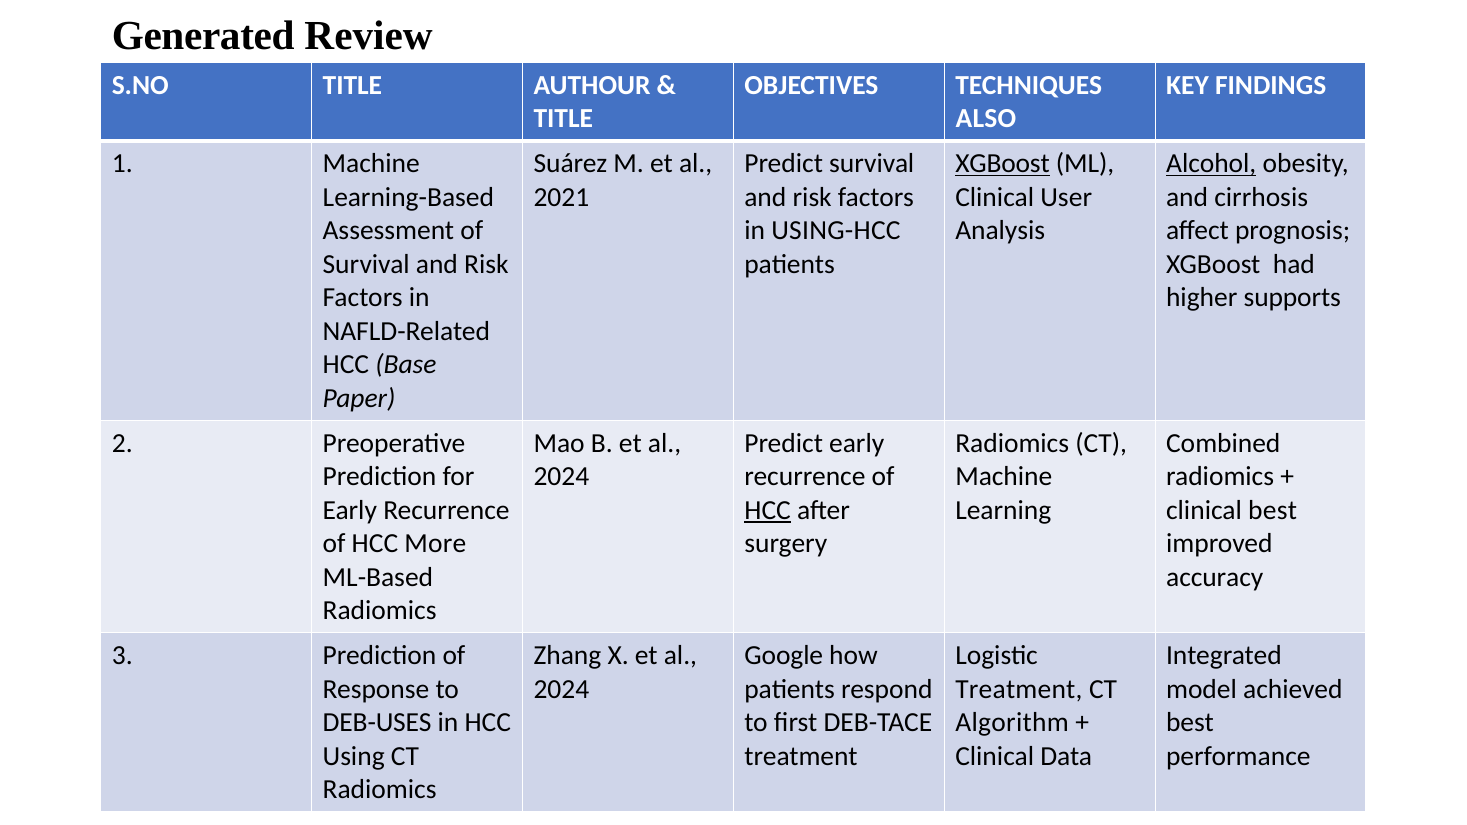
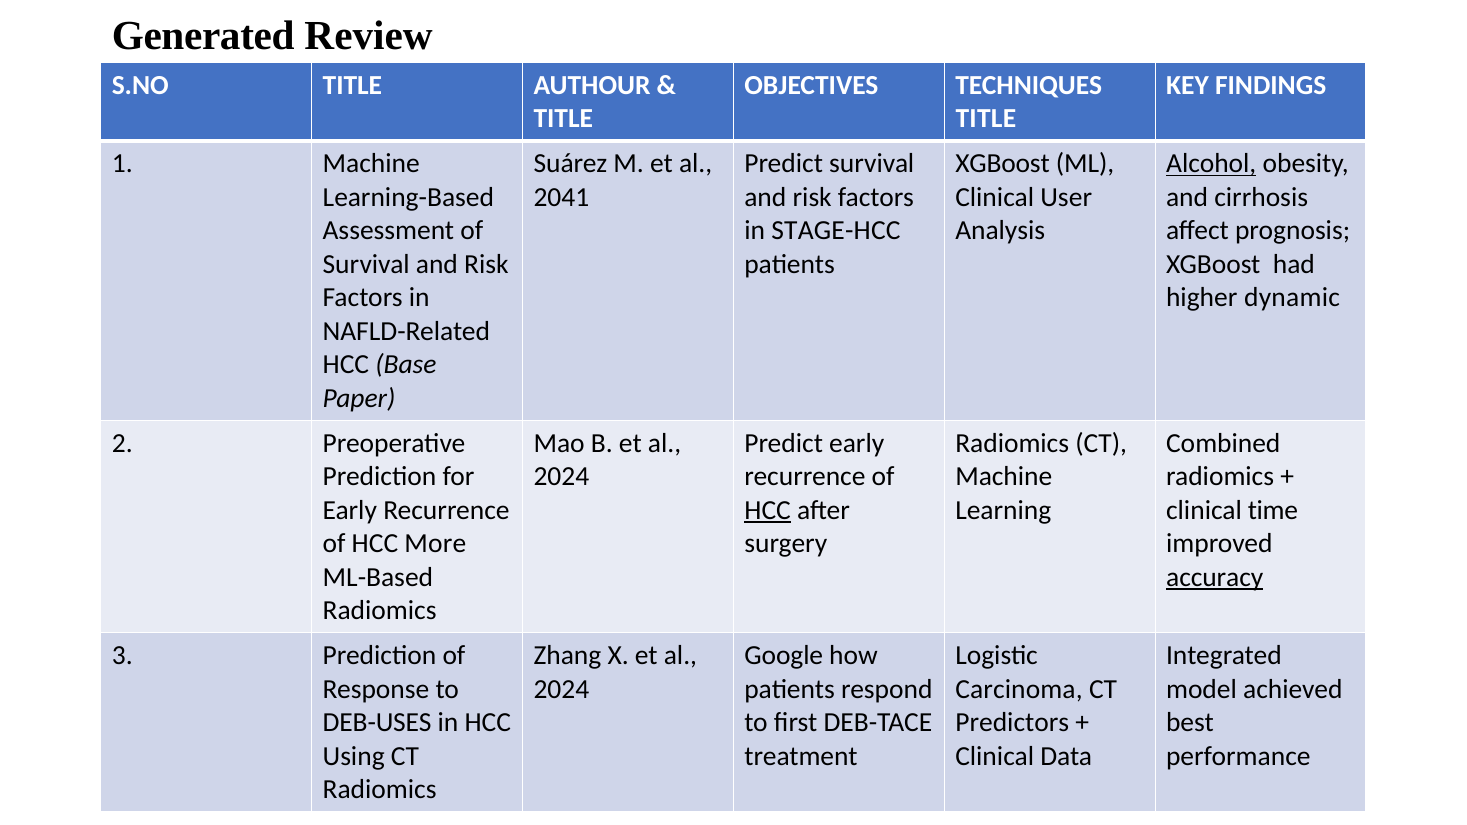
ALSO: ALSO -> TITLE (986, 119)
XGBoost underline: present -> none (1003, 164)
2021: 2021 -> 2041 (561, 197)
USING-HCC: USING-HCC -> STAGE-HCC (836, 231)
supports: supports -> dynamic (1292, 298)
clinical best: best -> time (1273, 510)
accuracy underline: none -> present (1215, 577)
Treatment: Treatment -> Carcinoma (1019, 689)
Algorithm: Algorithm -> Predictors (1012, 723)
